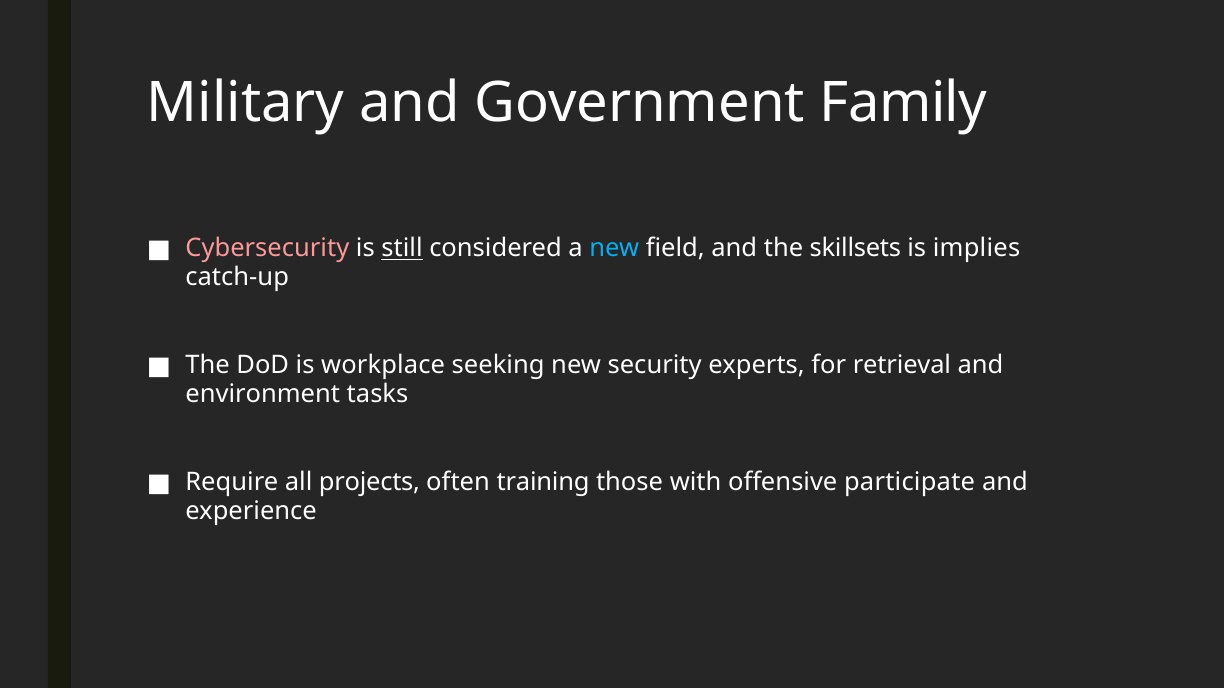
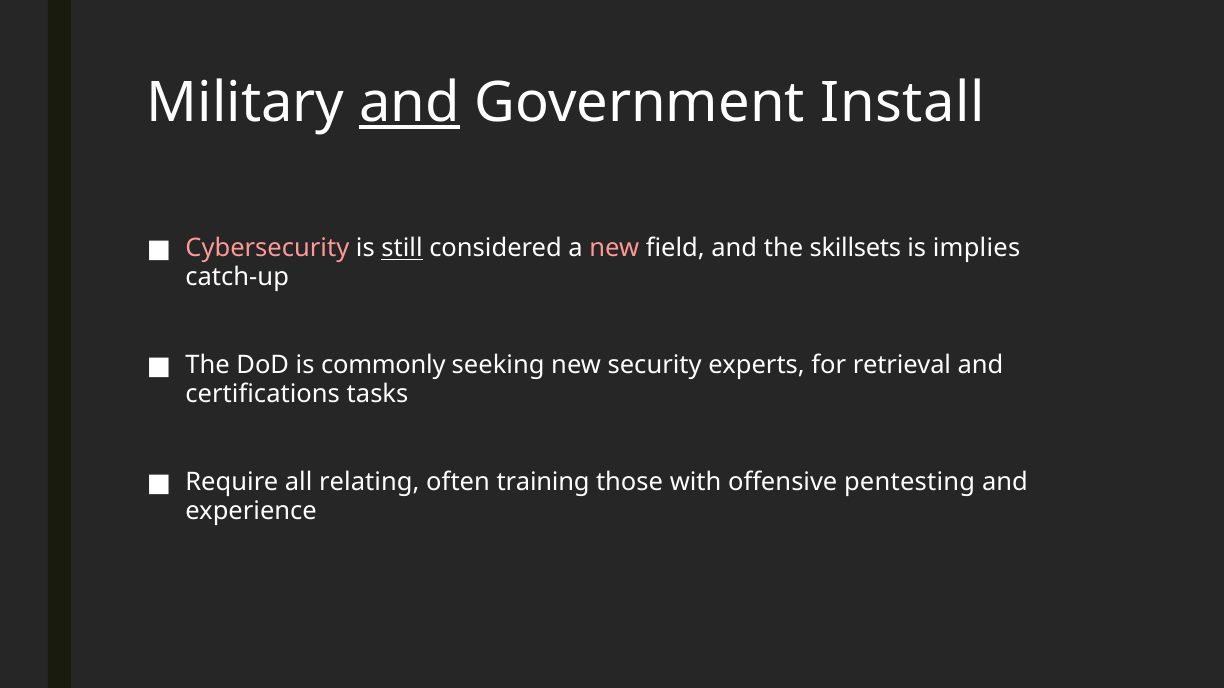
and underline: none -> present (409, 103)
Family: Family -> Install (903, 103)
new colour: light blue -> pink (614, 249)
workplace: workplace -> commonly (383, 366)
environment: environment -> certifications (263, 394)
projects: projects -> relating (369, 483)
participate: participate -> pentesting (910, 483)
